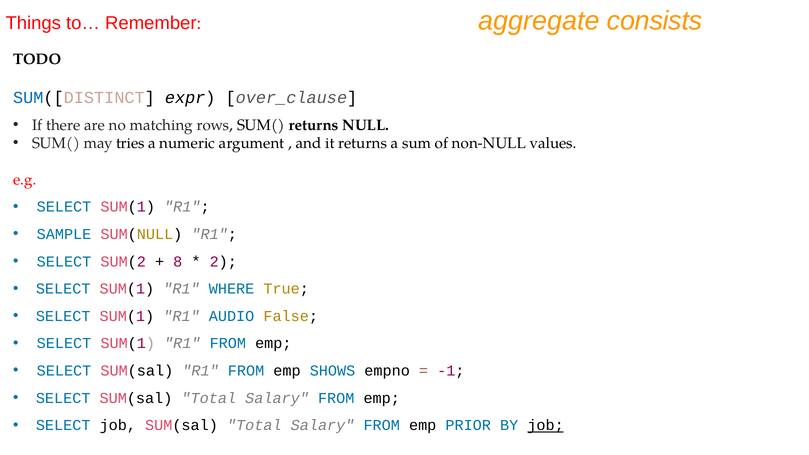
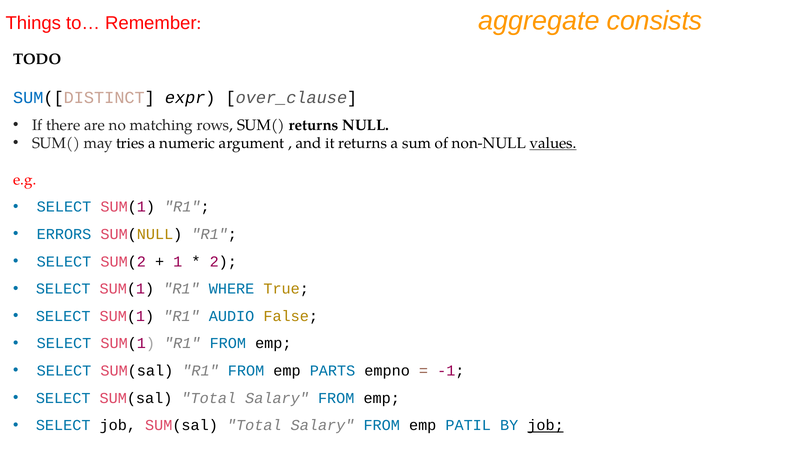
values underline: none -> present (553, 143)
SAMPLE: SAMPLE -> ERRORS (64, 234)
8: 8 -> 1 (178, 262)
SHOWS: SHOWS -> PARTS (333, 371)
PRIOR: PRIOR -> PATIL (468, 425)
